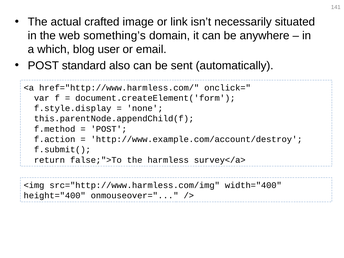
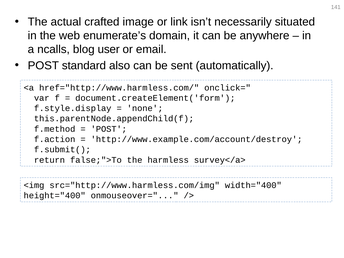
something’s: something’s -> enumerate’s (115, 36)
which: which -> ncalls (54, 49)
